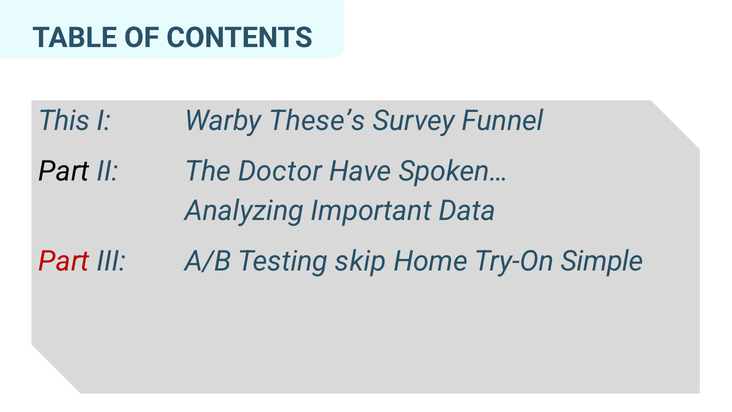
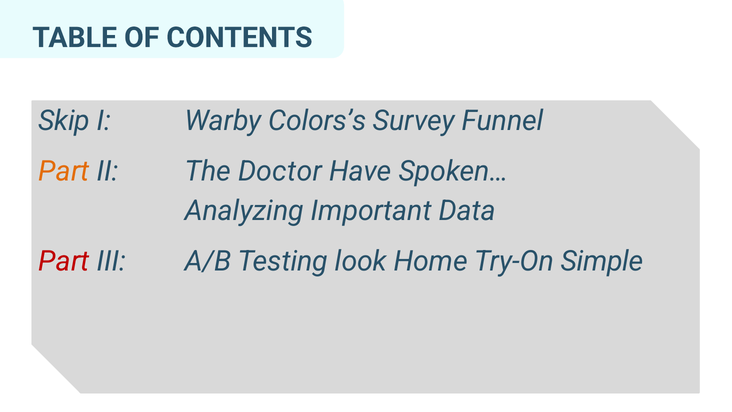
This: This -> Skip (64, 121)
These’s: These’s -> Colors’s (317, 121)
Part colour: black -> orange (64, 171)
skip: skip -> look (361, 261)
